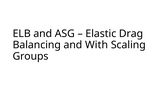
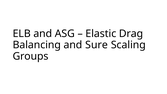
With: With -> Sure (97, 45)
